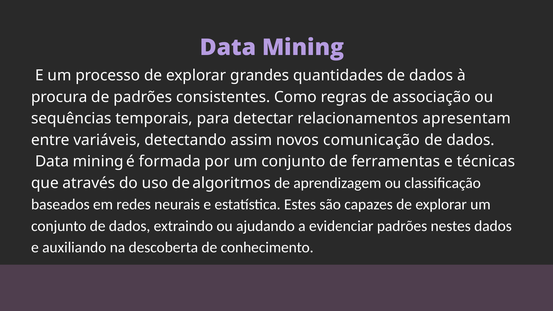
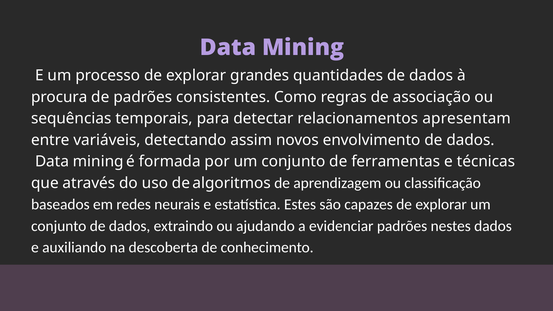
comunicação: comunicação -> envolvimento (372, 140)
